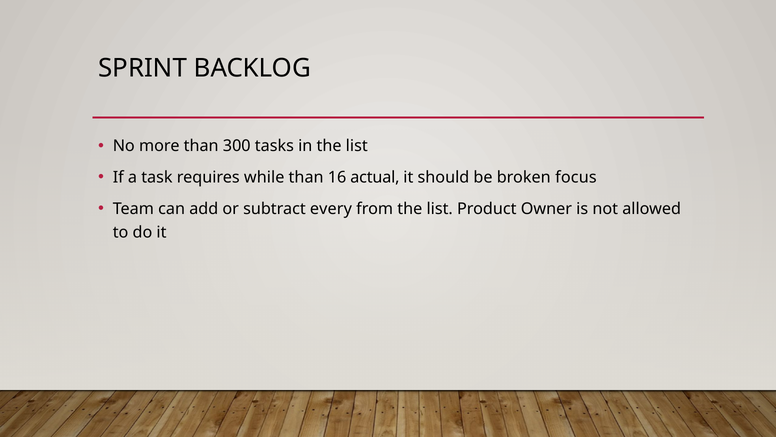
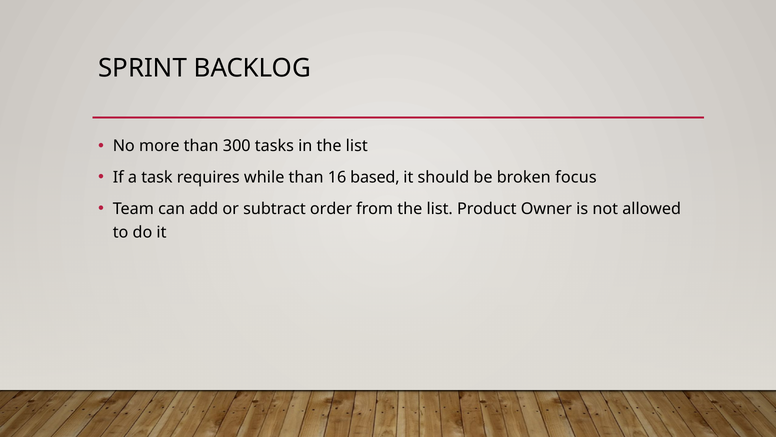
actual: actual -> based (375, 177)
every: every -> order (331, 209)
